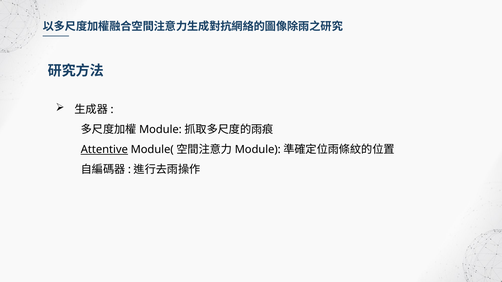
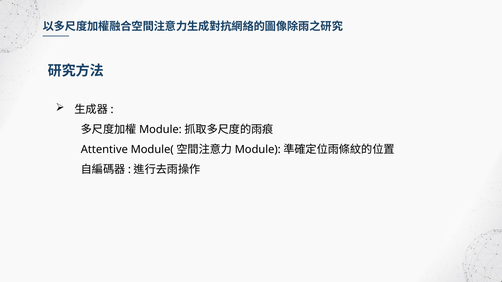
Attentive underline: present -> none (104, 150)
